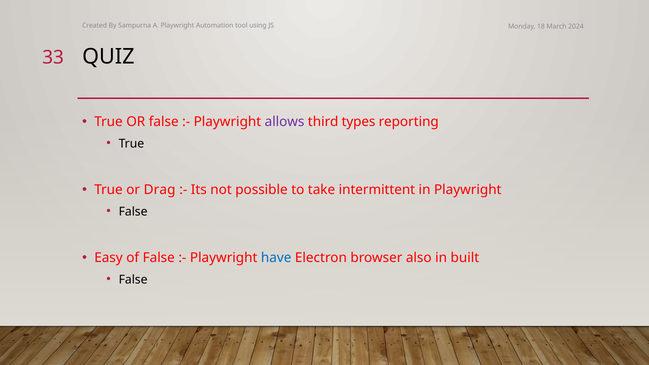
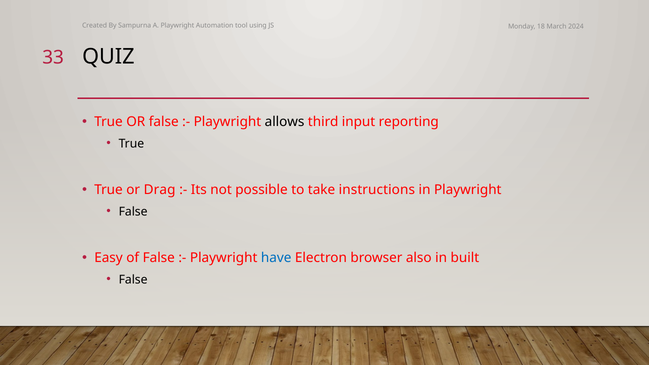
allows colour: purple -> black (285, 122)
types: types -> input (358, 122)
intermittent: intermittent -> instructions (377, 190)
